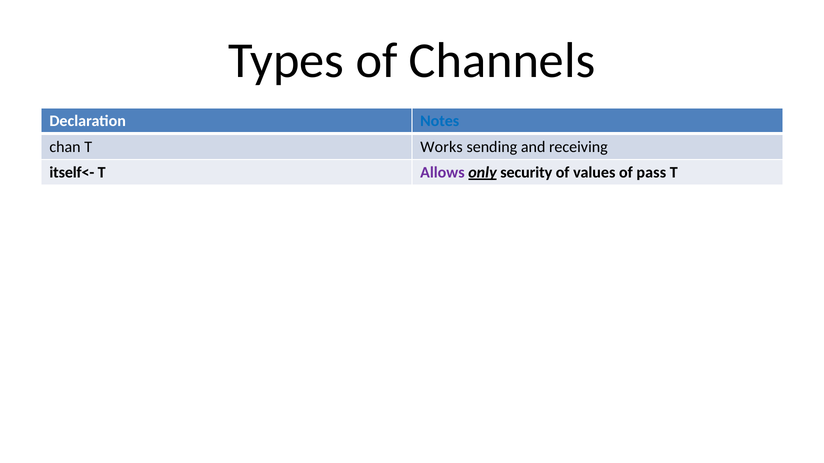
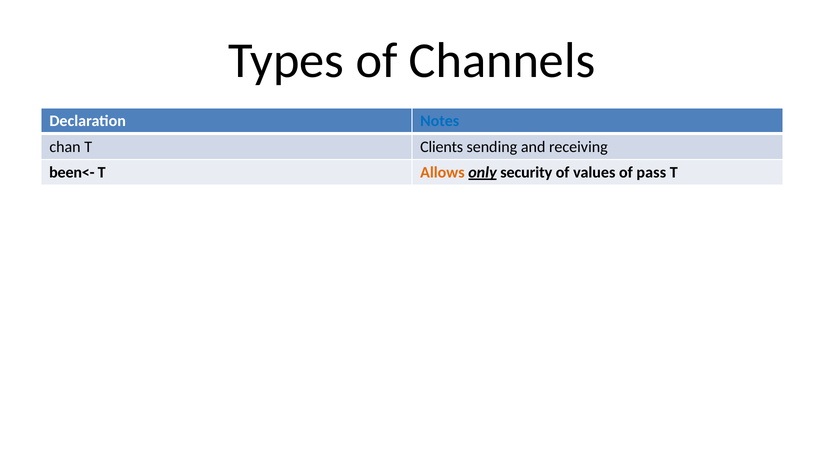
Works: Works -> Clients (442, 147)
itself<-: itself<- -> been<- (72, 173)
Allows colour: purple -> orange (442, 173)
